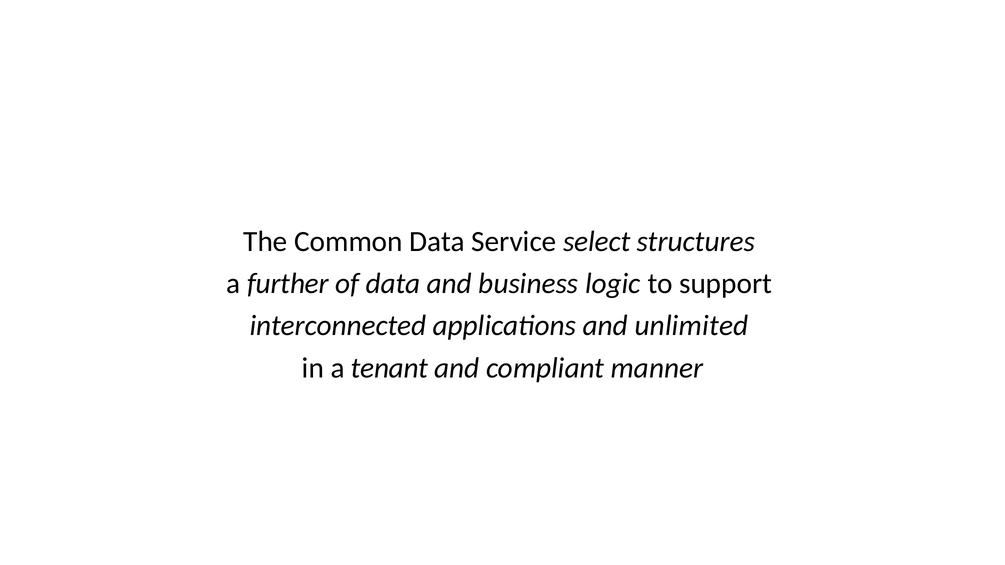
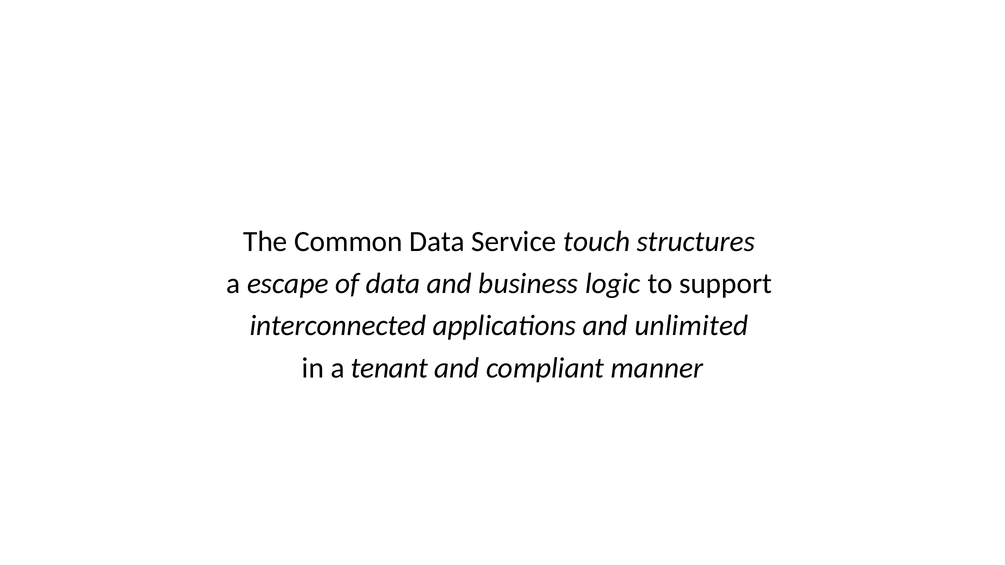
select: select -> touch (597, 242)
further: further -> escape (288, 284)
